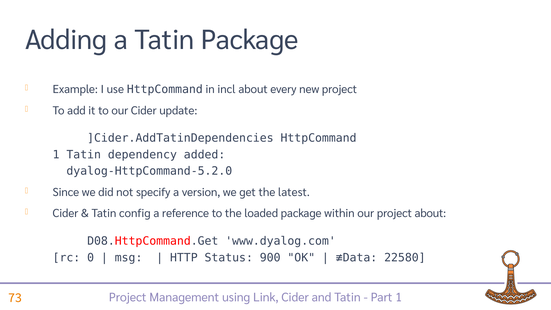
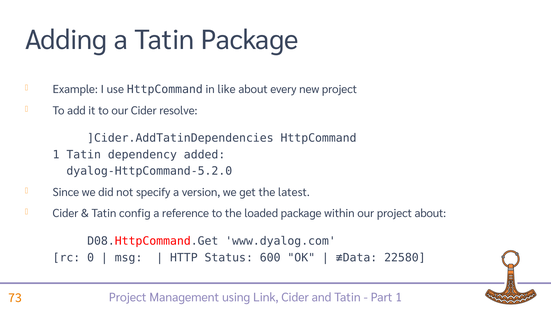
incl: incl -> like (227, 89)
update: update -> resolve (178, 111)
900: 900 -> 600 (270, 258)
